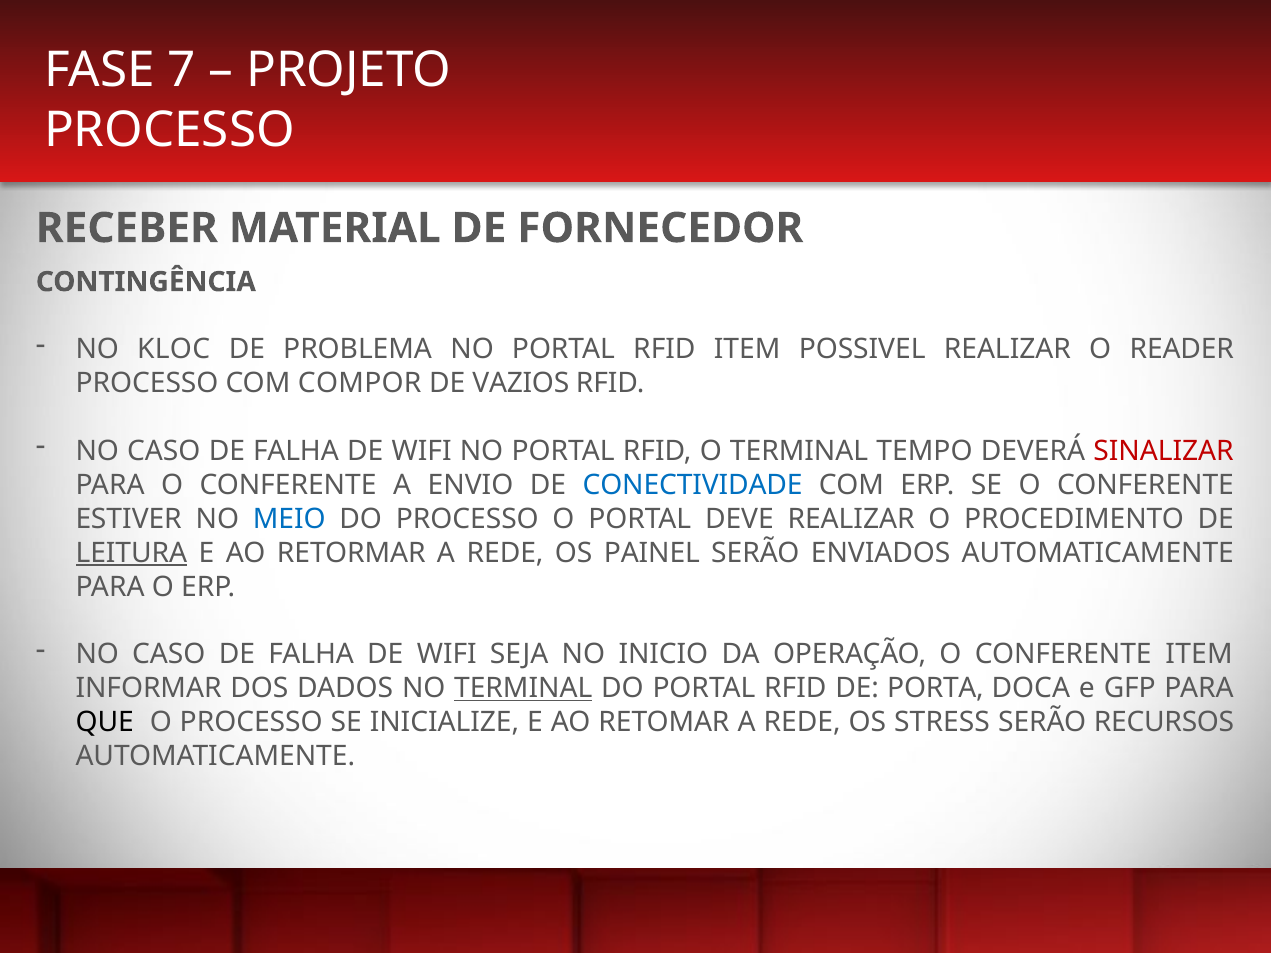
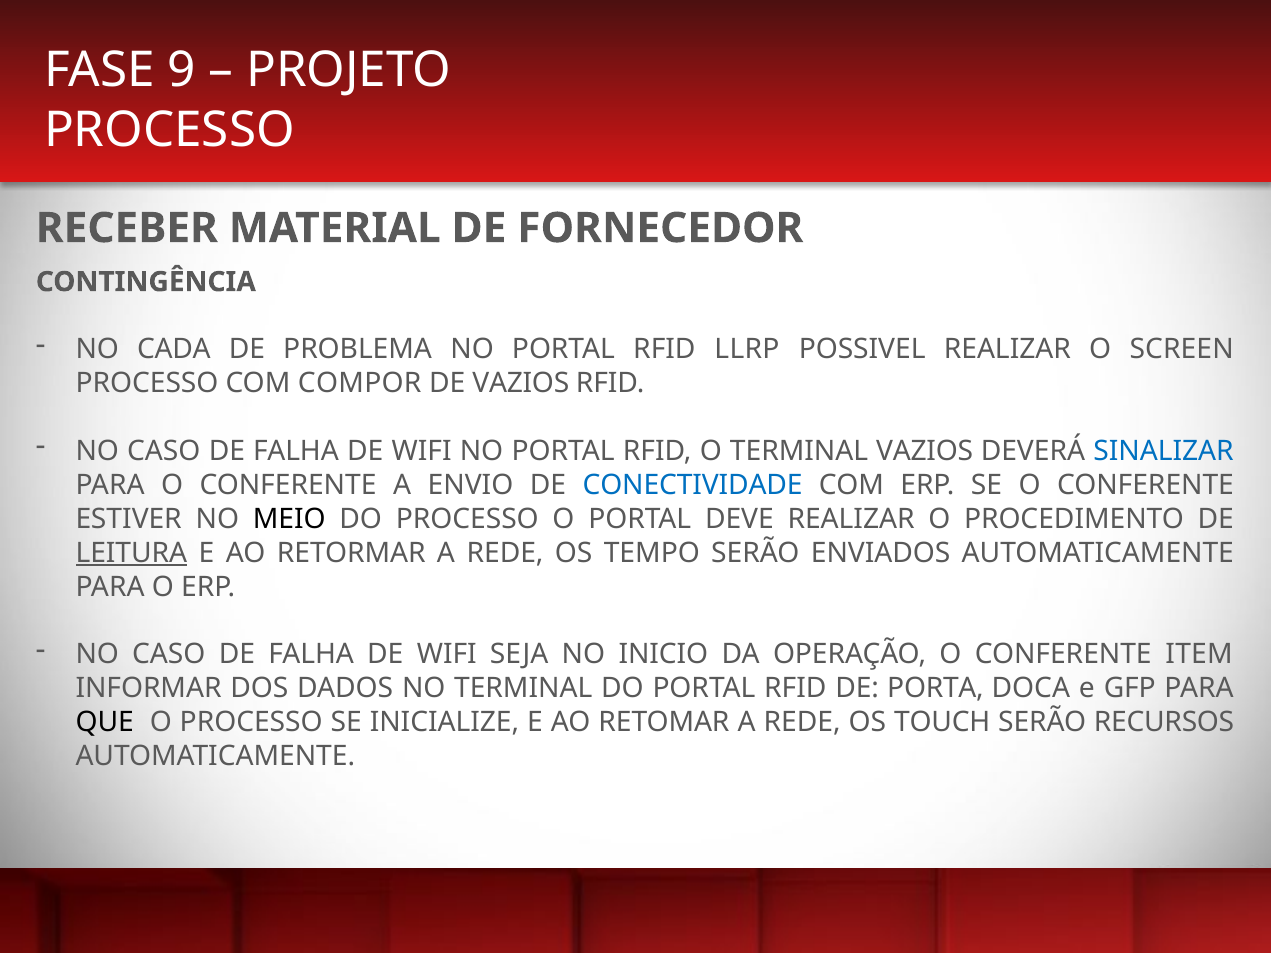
7: 7 -> 9 (182, 71)
KLOC: KLOC -> CADA (174, 350)
RFID ITEM: ITEM -> LLRP (747, 350)
READER: READER -> SCREEN (1182, 350)
TERMINAL TEMPO: TEMPO -> VAZIOS (925, 451)
SINALIZAR colour: red -> blue (1164, 451)
MEIO colour: blue -> black (289, 519)
PAINEL: PAINEL -> TEMPO (652, 553)
TERMINAL underline: present -> none (523, 688)
STRESS: STRESS -> TOUCH (942, 722)
